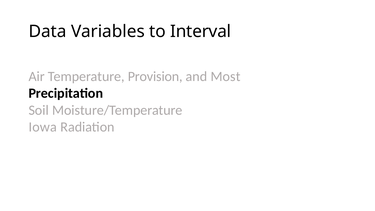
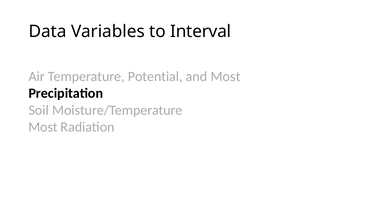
Provision: Provision -> Potential (155, 76)
Iowa: Iowa -> Most (43, 127)
